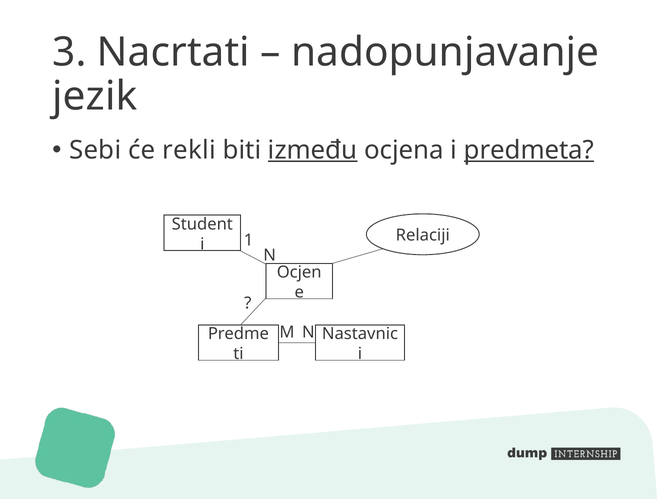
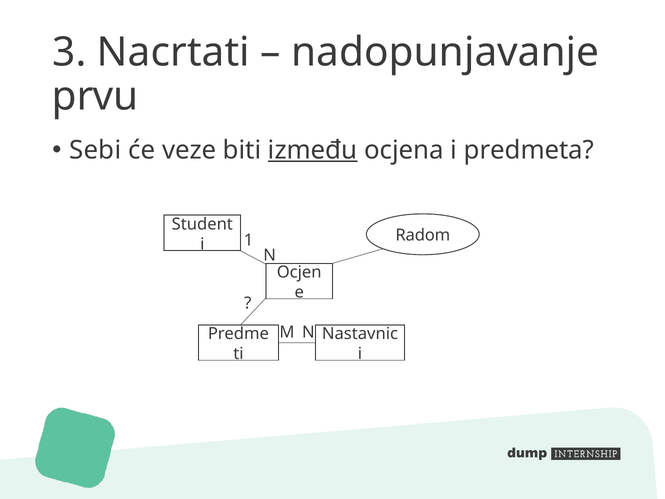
jezik: jezik -> prvu (95, 96)
rekli: rekli -> veze (189, 150)
predmeta underline: present -> none (529, 150)
Relaciji: Relaciji -> Radom (423, 235)
